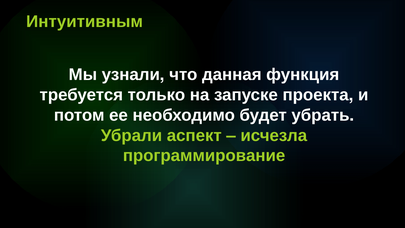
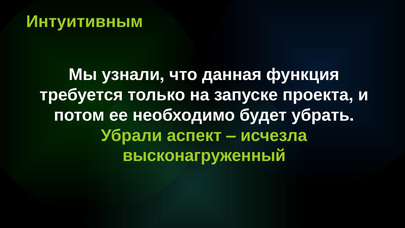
программирование: программирование -> высконагруженный (204, 156)
